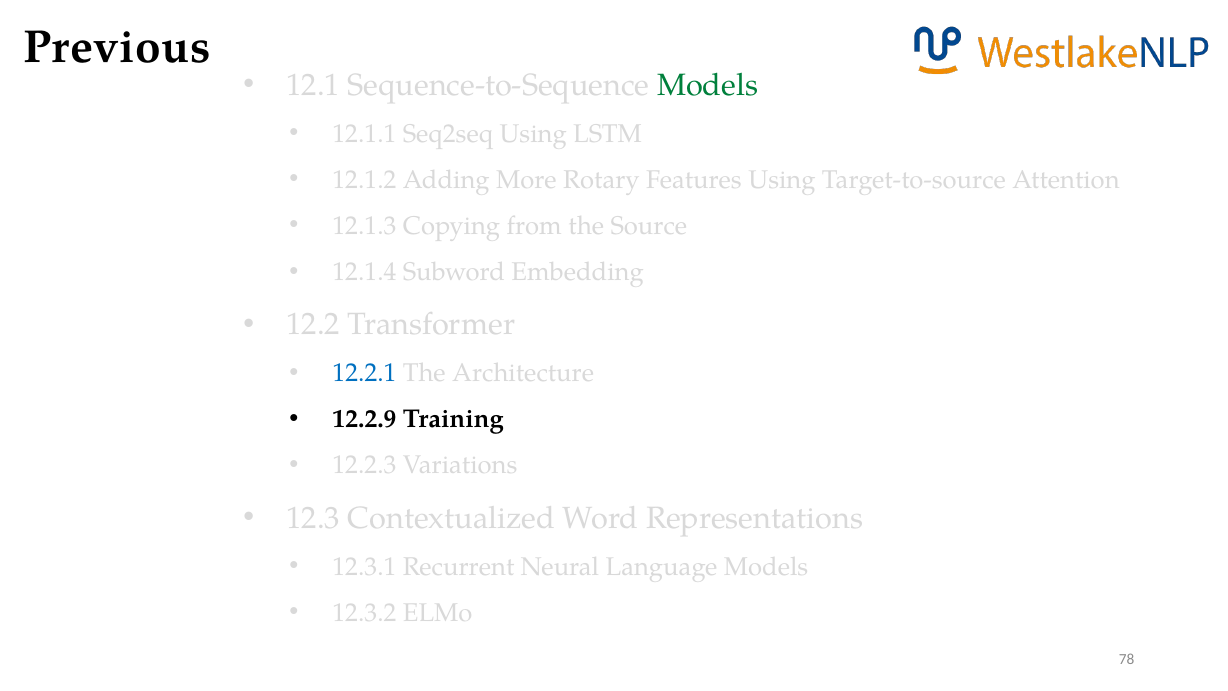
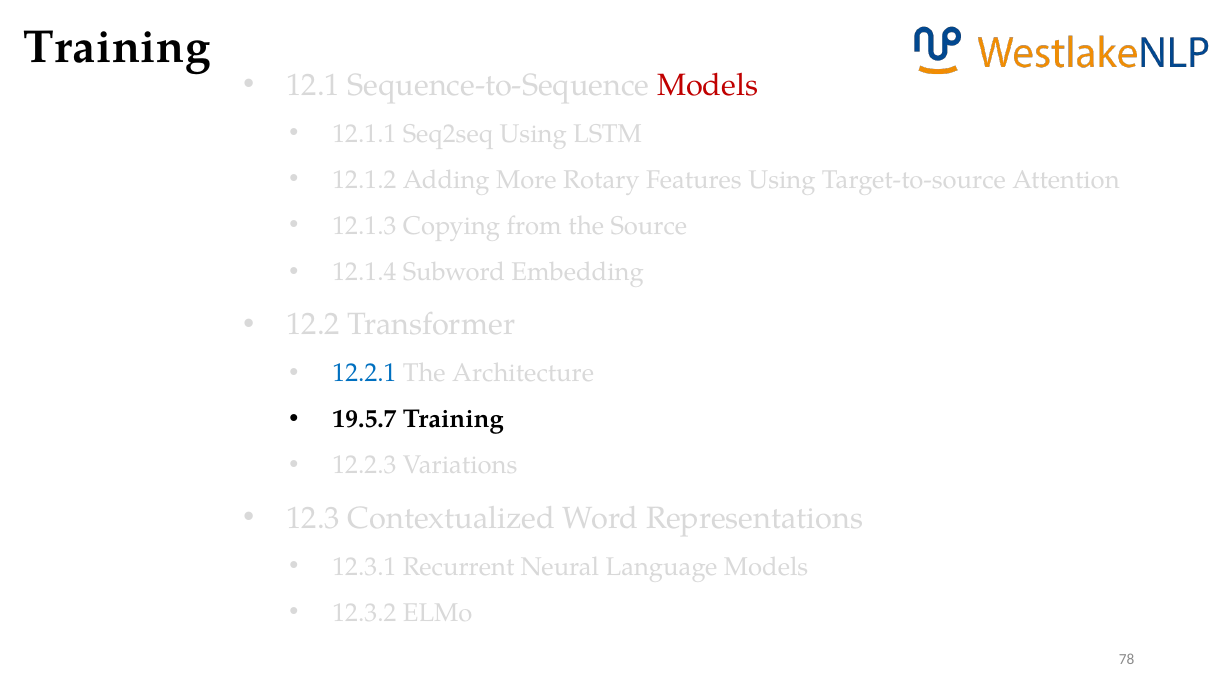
Previous: Previous -> Training (117, 48)
Models colour: green -> red (708, 85)
12.2.9: 12.2.9 -> 19.5.7 (365, 419)
